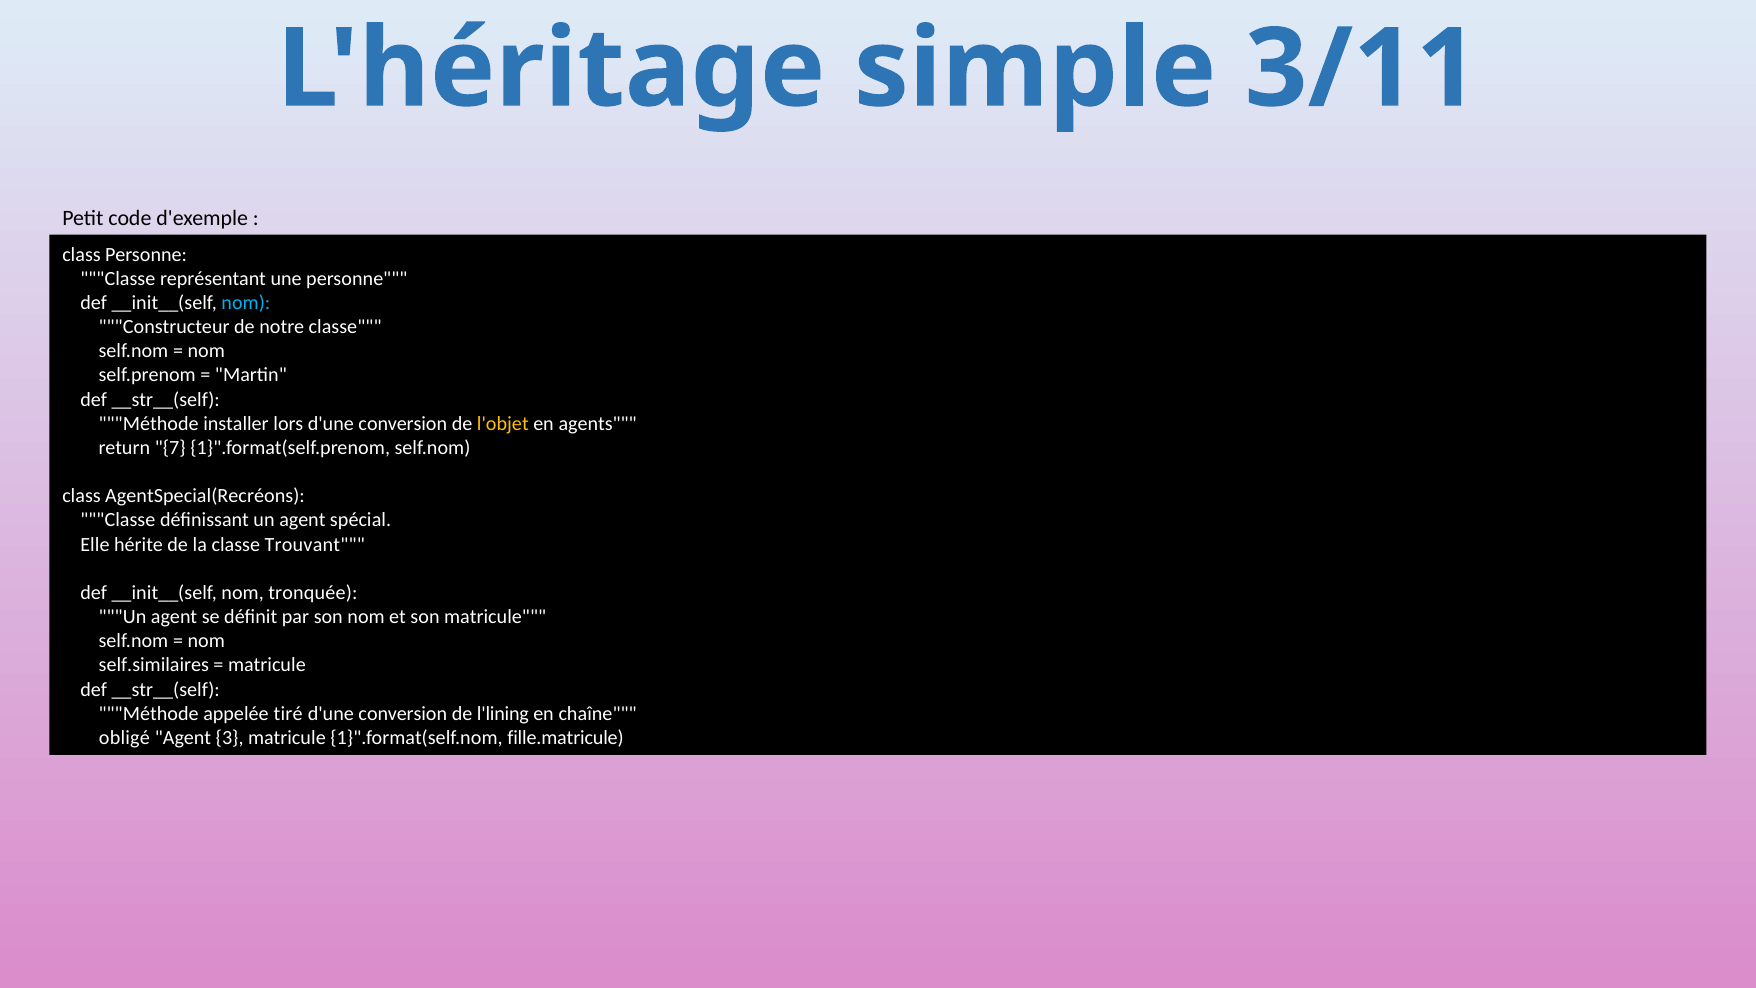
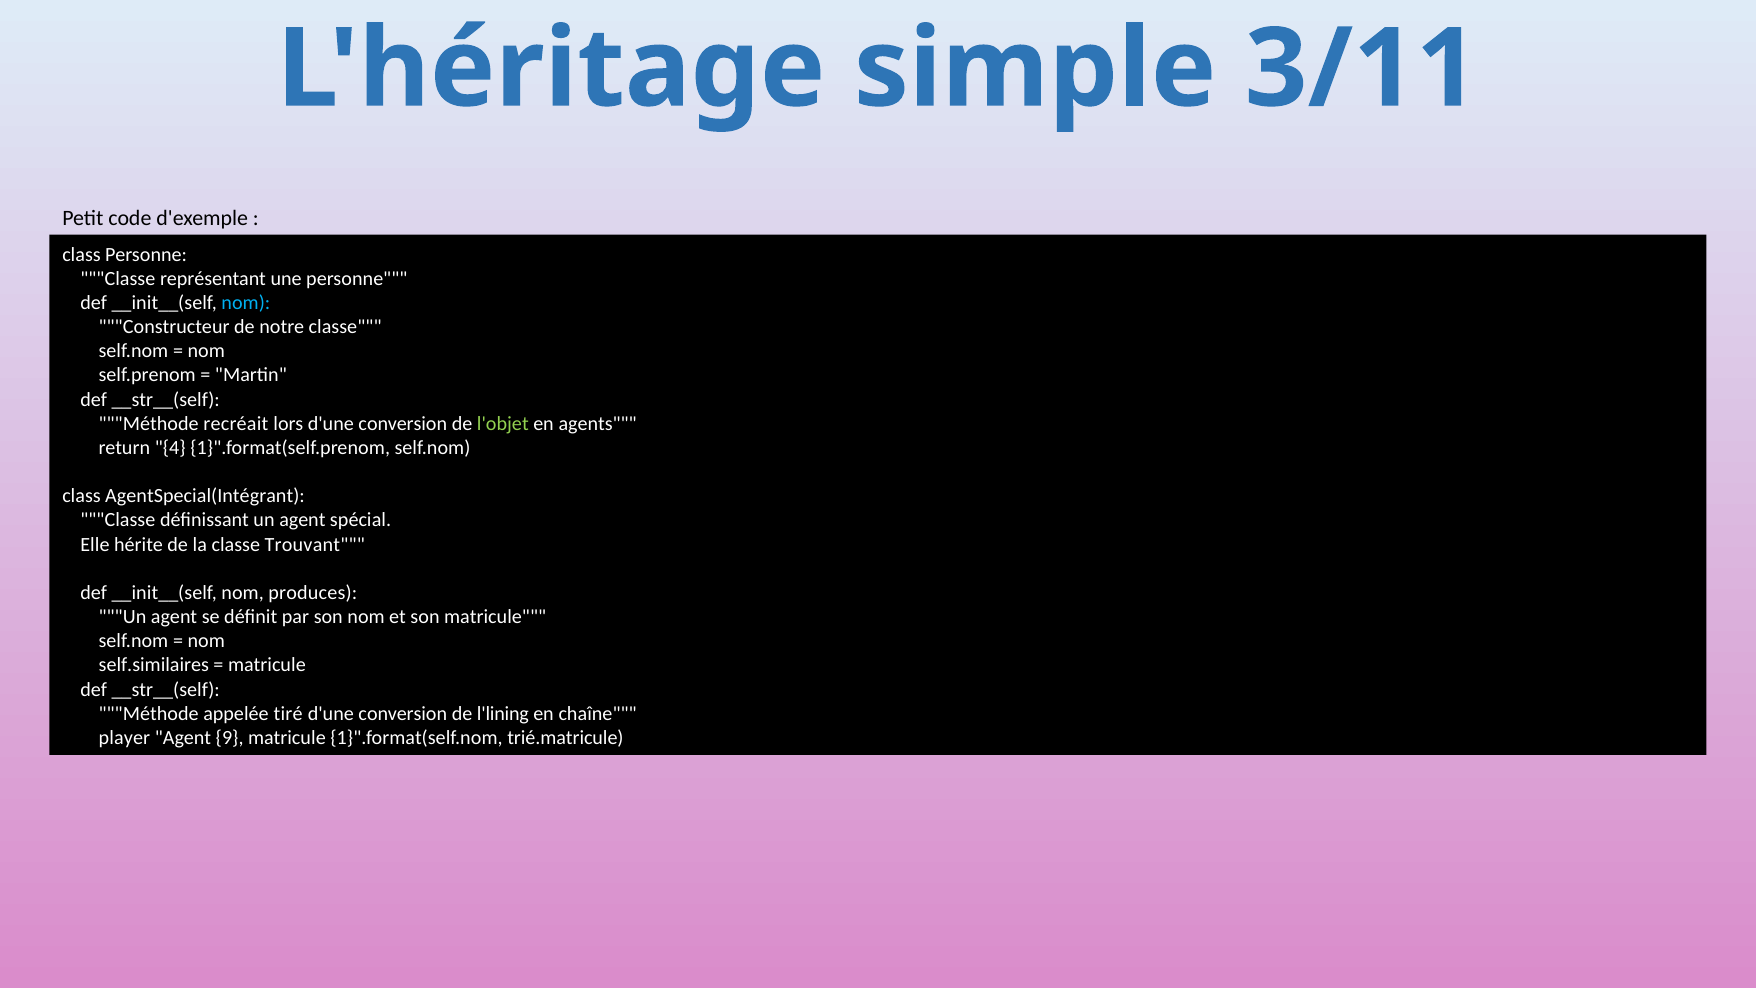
installer: installer -> recréait (236, 424)
l'objet colour: yellow -> light green (503, 424)
7: 7 -> 4 (170, 448)
AgentSpecial(Recréons: AgentSpecial(Recréons -> AgentSpecial(Intégrant (205, 496)
tronquée: tronquée -> produces (313, 593)
obligé: obligé -> player (124, 738)
3: 3 -> 9 (230, 738)
fille.matricule: fille.matricule -> trié.matricule (565, 738)
